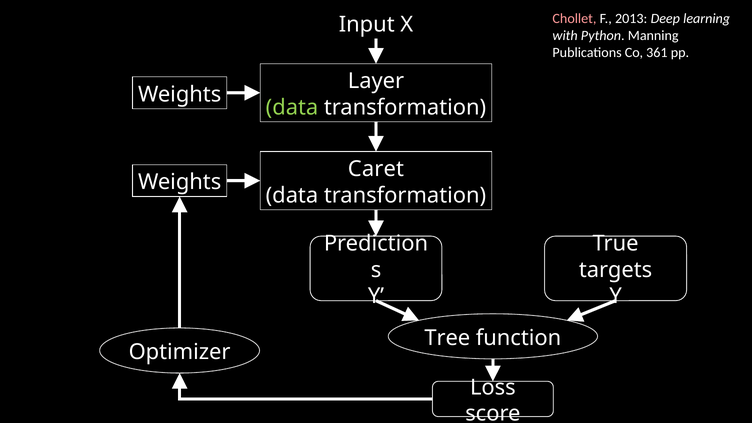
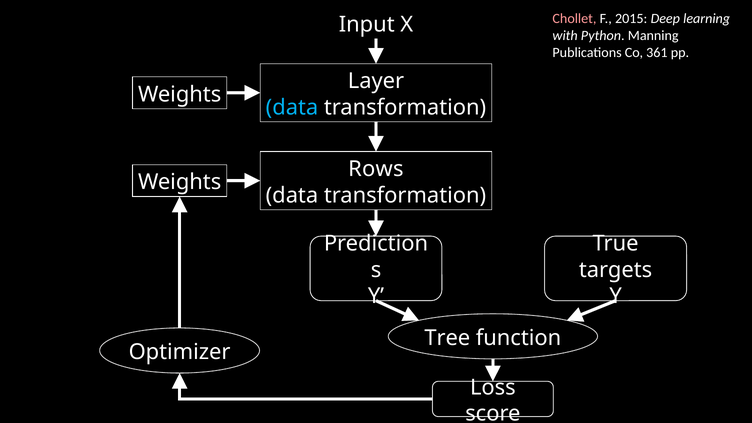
2013: 2013 -> 2015 (631, 19)
data colour: light green -> light blue (292, 107)
Caret: Caret -> Rows (376, 169)
